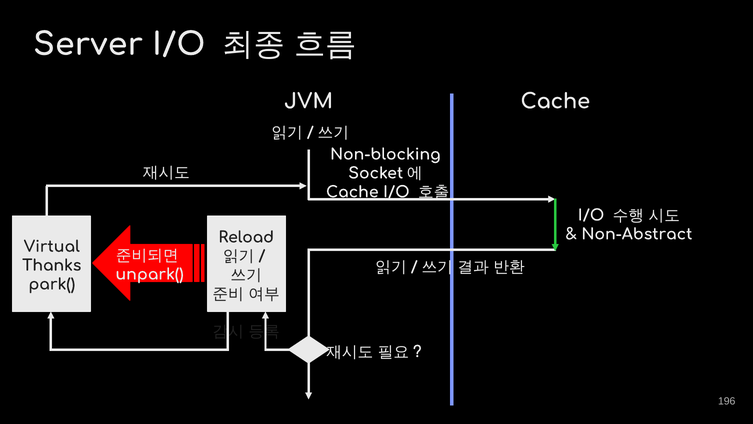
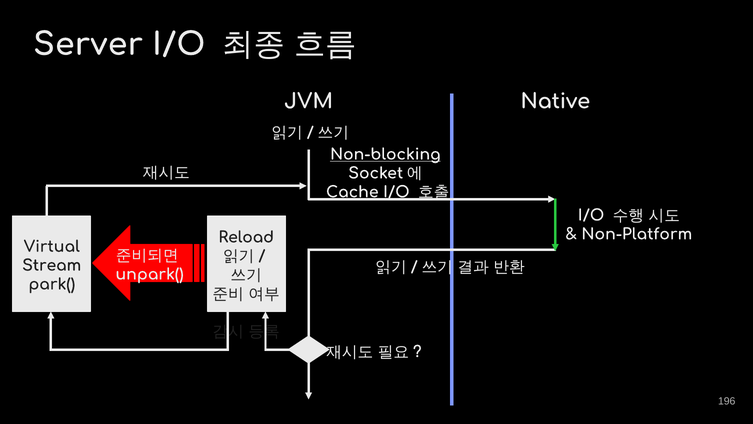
JVM Cache: Cache -> Native (555, 101)
Non-blocking underline: none -> present (385, 154)
Non-Abstract: Non-Abstract -> Non-Platform (637, 234)
Thanks: Thanks -> Stream (52, 265)
